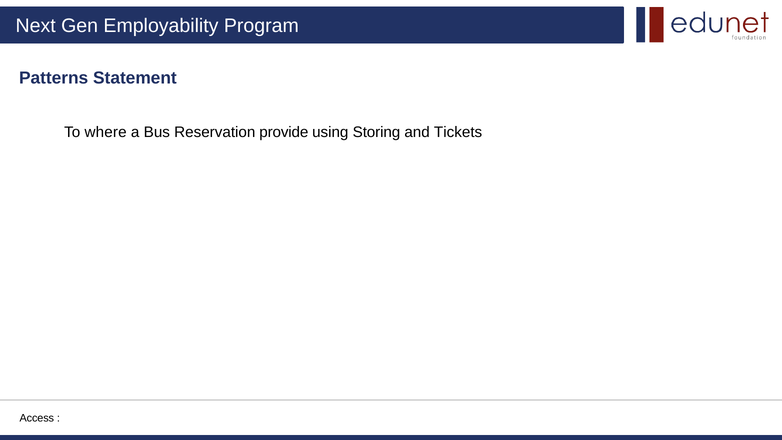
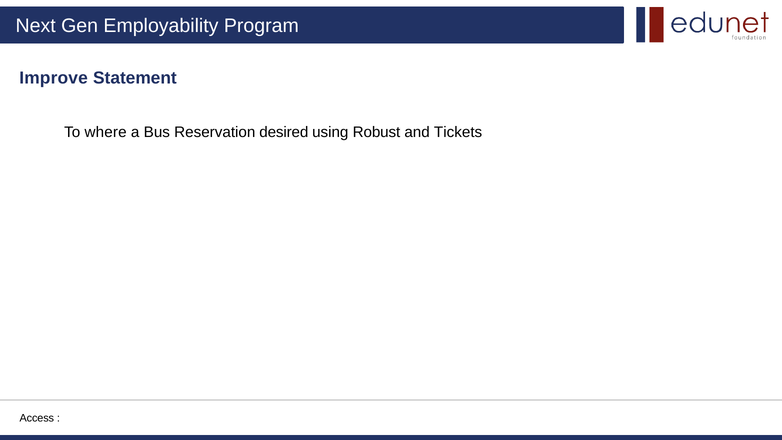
Patterns: Patterns -> Improve (54, 78)
provide: provide -> desired (284, 132)
Storing: Storing -> Robust (377, 132)
